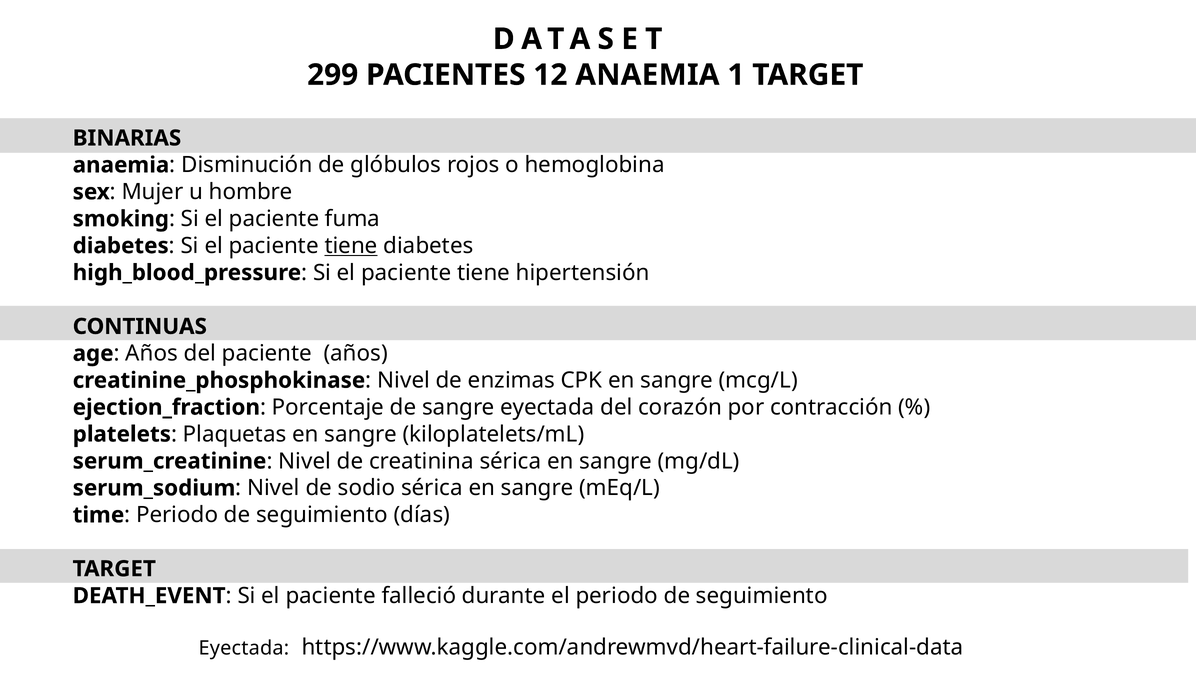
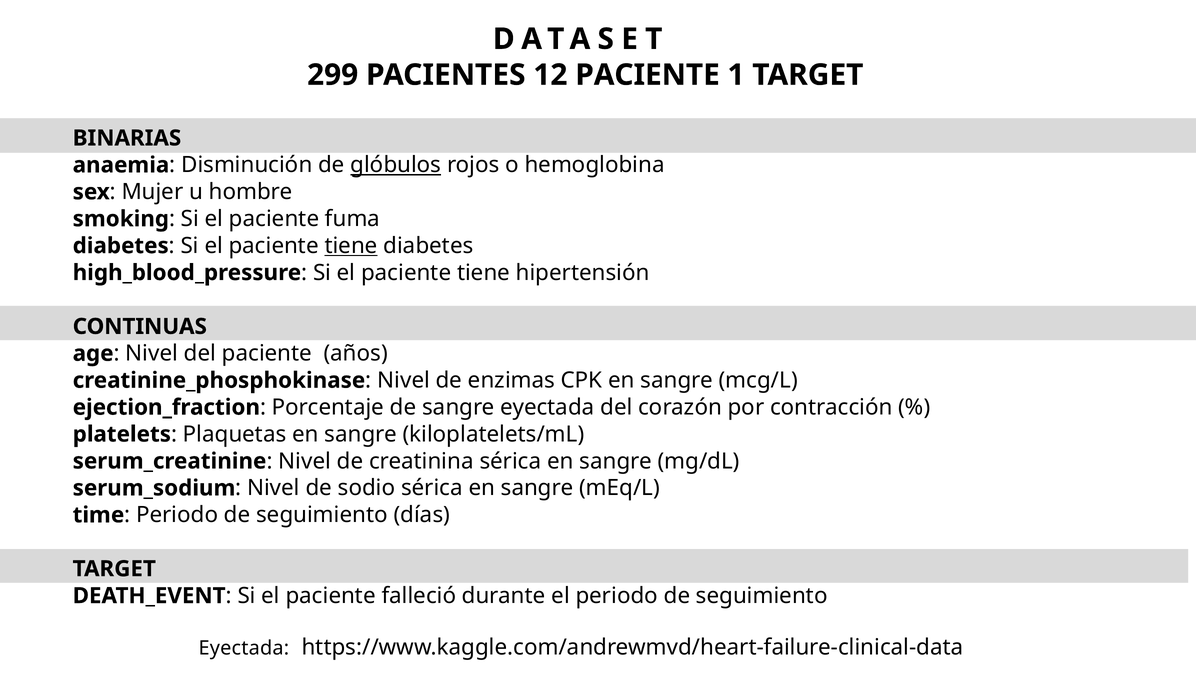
12 ANAEMIA: ANAEMIA -> PACIENTE (648, 75)
glóbulos underline: none -> present (396, 165)
Años: Años -> Nivel (152, 353)
